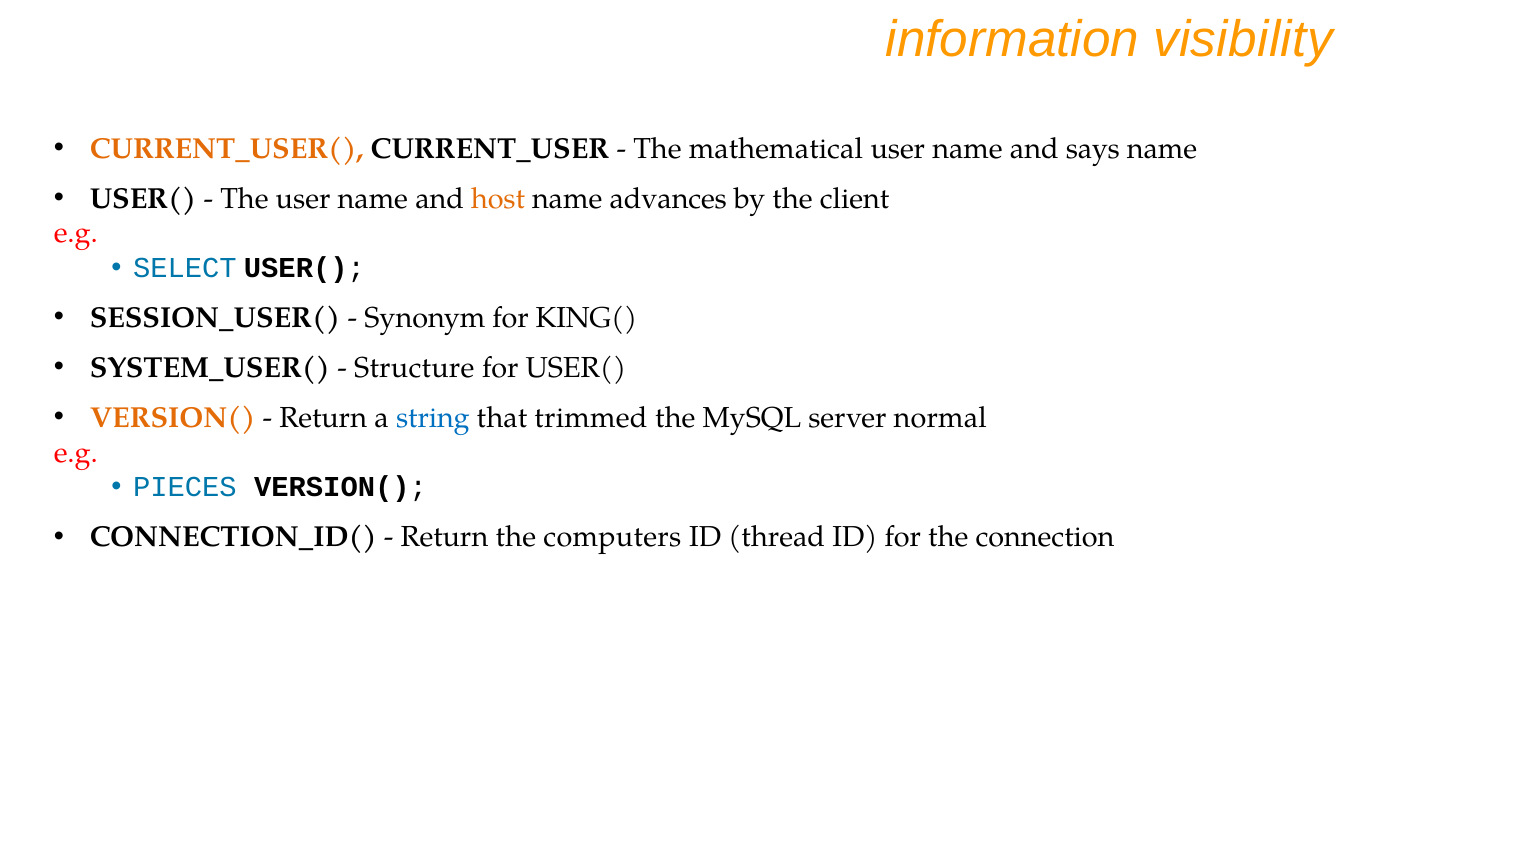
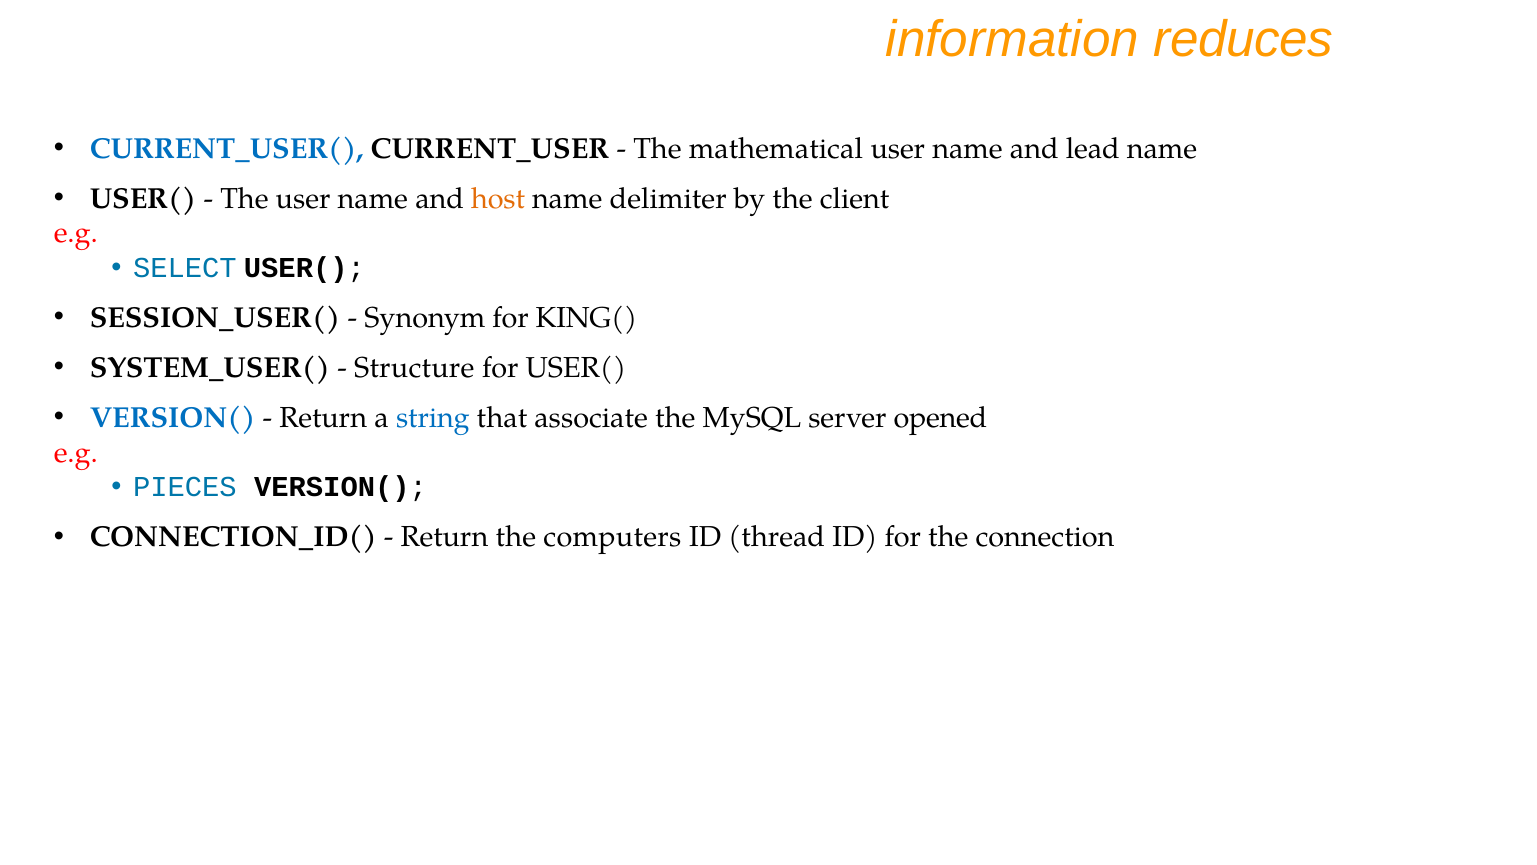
visibility: visibility -> reduces (1243, 40)
CURRENT_USER( colour: orange -> blue (227, 149)
says: says -> lead (1093, 149)
advances: advances -> delimiter (668, 199)
VERSION( colour: orange -> blue (173, 418)
trimmed: trimmed -> associate (591, 418)
normal: normal -> opened (940, 418)
